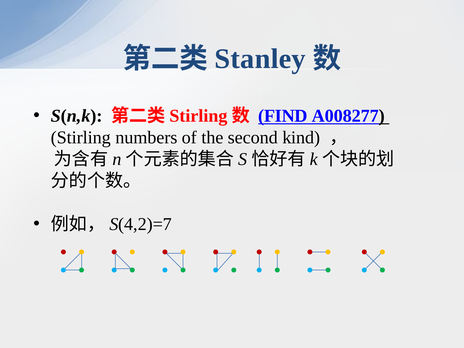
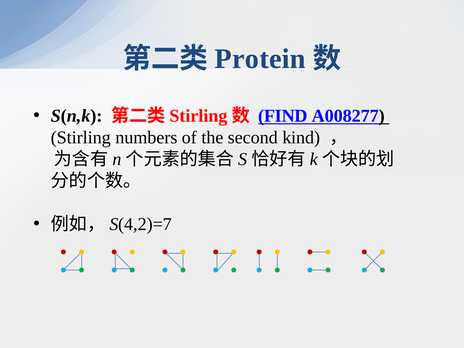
Stanley: Stanley -> Protein (260, 59)
